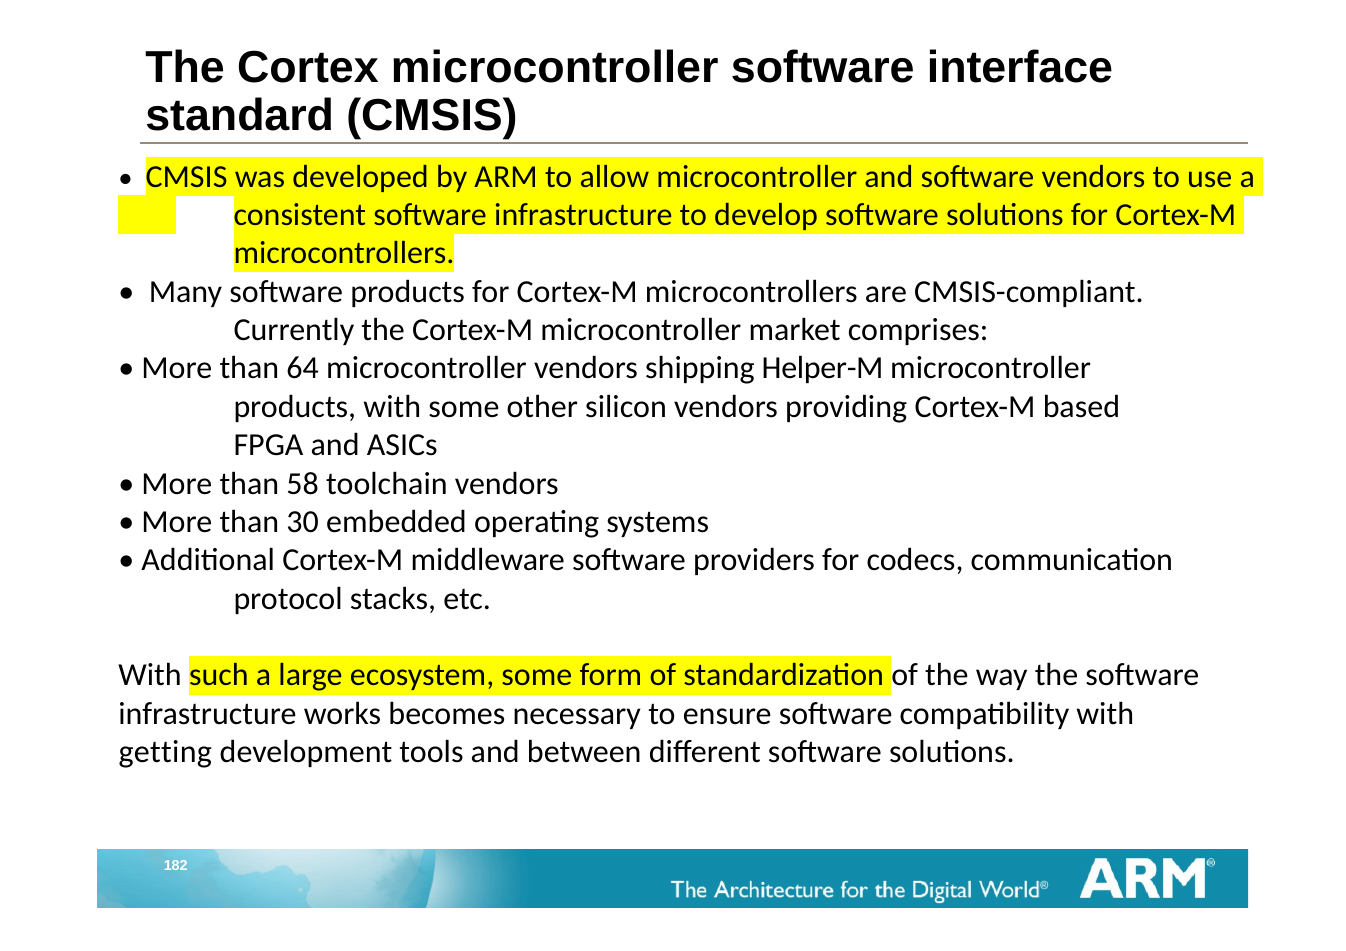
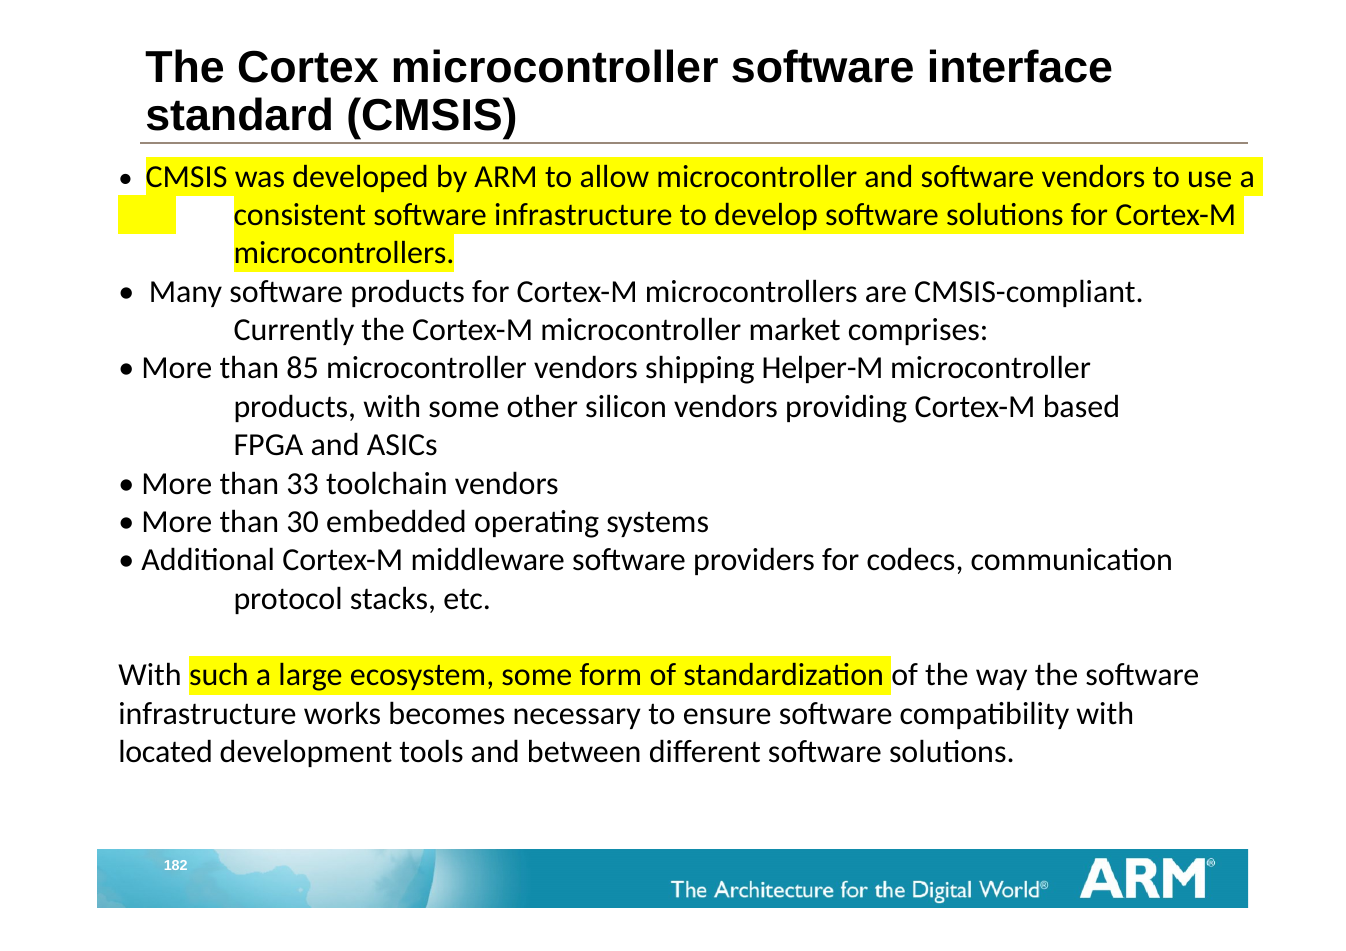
64: 64 -> 85 (303, 368)
58: 58 -> 33 (303, 484)
getting: getting -> located (166, 752)
